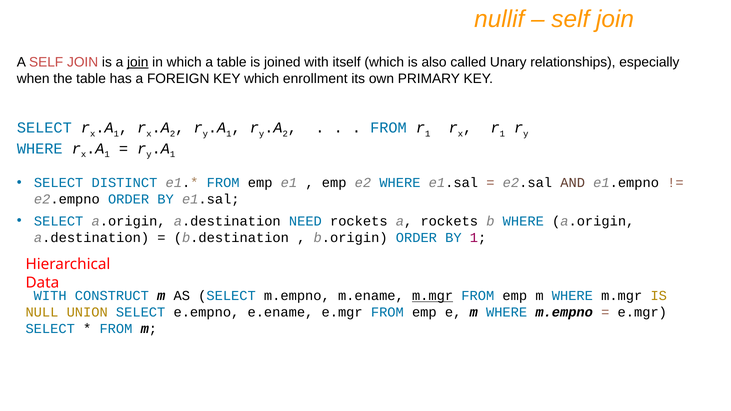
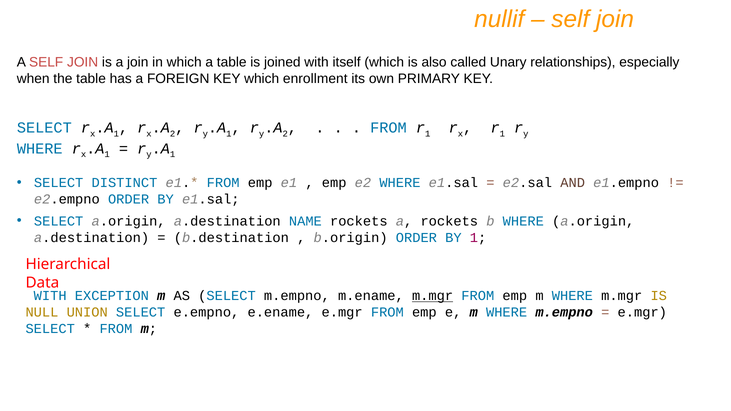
join underline: present -> none (138, 62)
NEED: NEED -> NAME (305, 221)
CONSTRUCT: CONSTRUCT -> EXCEPTION (112, 296)
